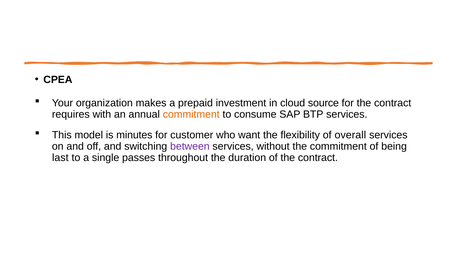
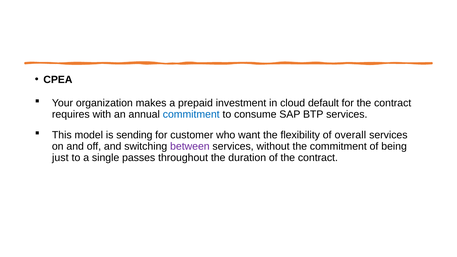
source: source -> default (323, 103)
commitment colour: orange -> blue (191, 114)
minutes: minutes -> sending (134, 135)
last: last -> just (60, 158)
